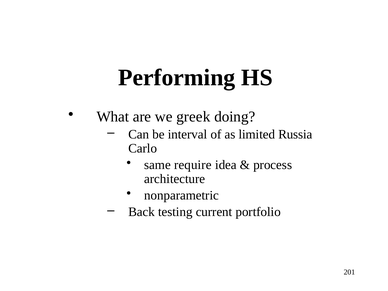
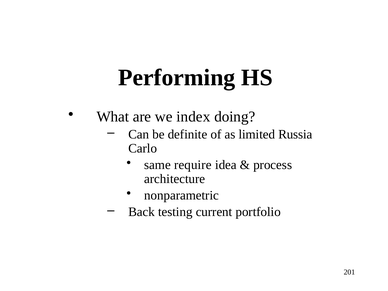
greek: greek -> index (193, 117)
interval: interval -> definite (188, 134)
